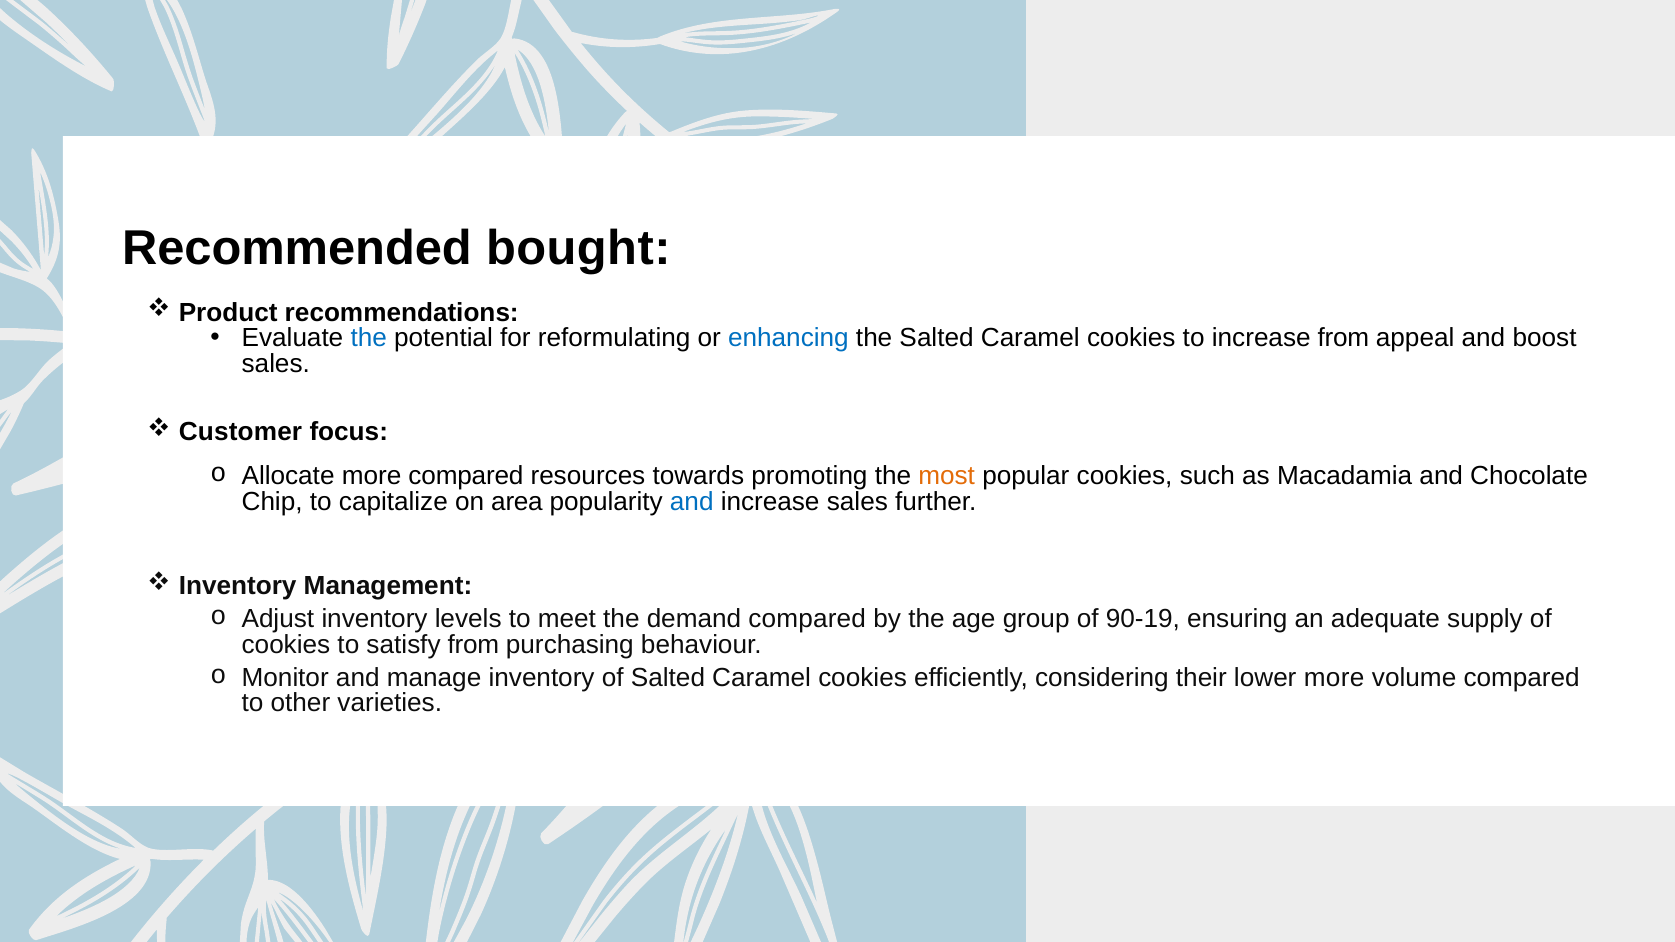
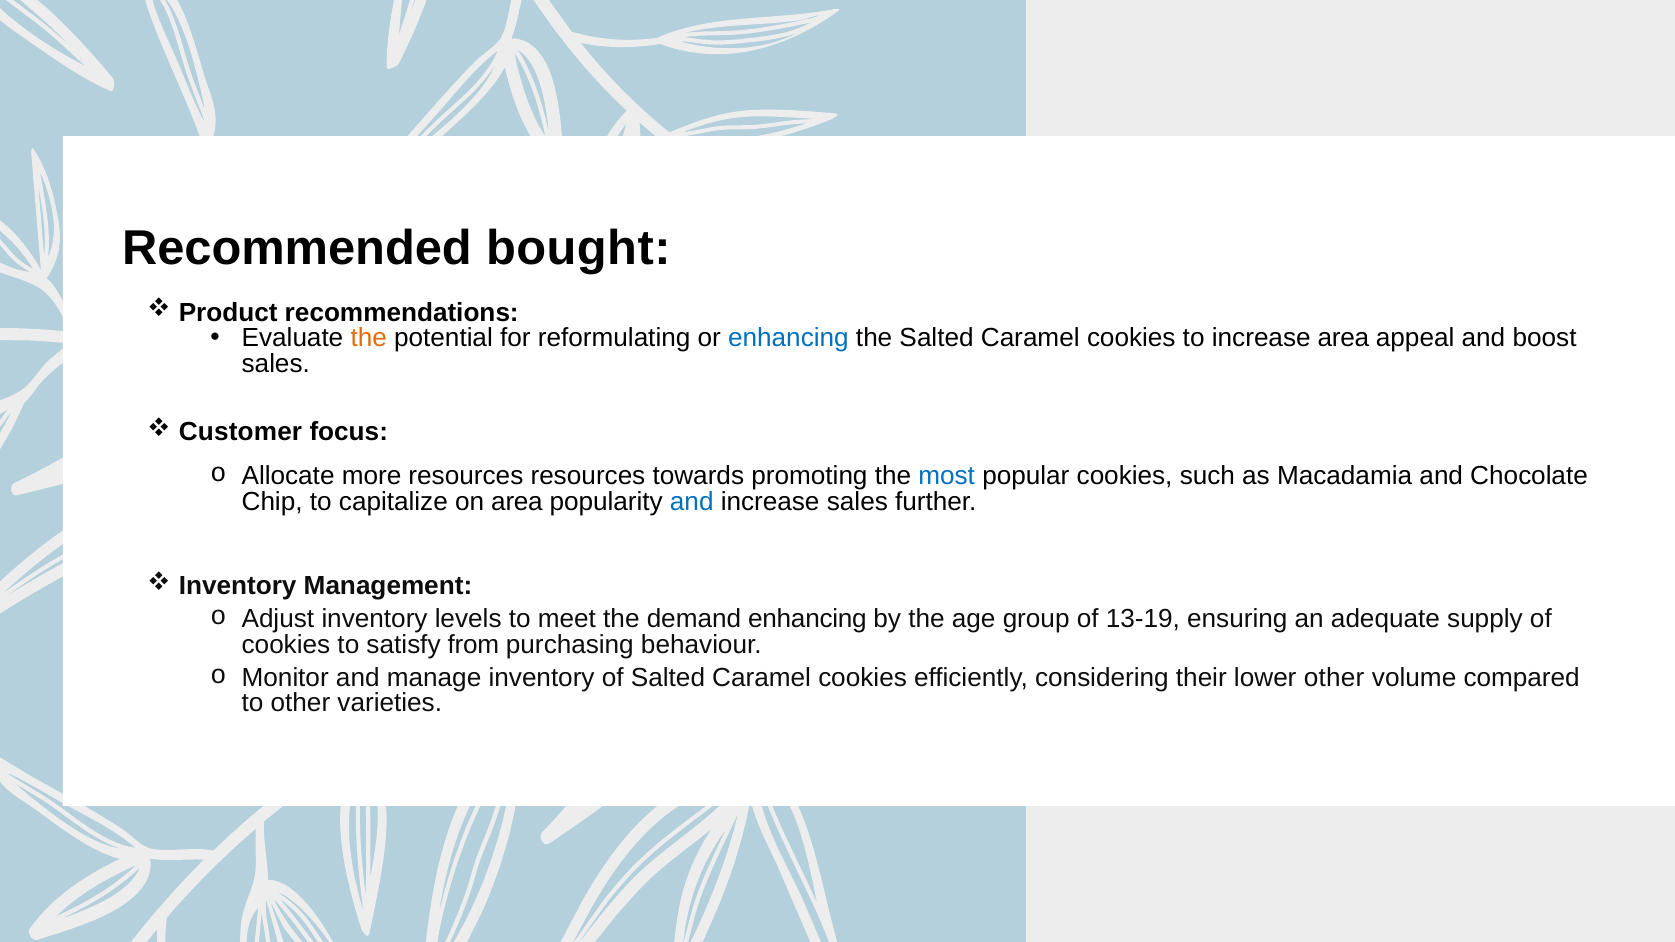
the colour: blue -> orange (369, 338)
increase from: from -> area (1343, 338)
more compared: compared -> resources (466, 476)
most colour: orange -> blue (947, 476)
demand compared: compared -> enhancing (807, 619)
90-19: 90-19 -> 13-19 (1143, 619)
lower more: more -> other (1334, 678)
